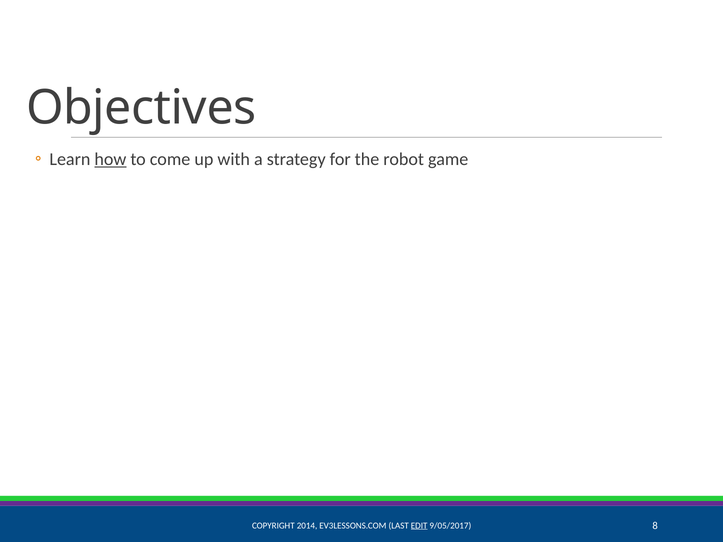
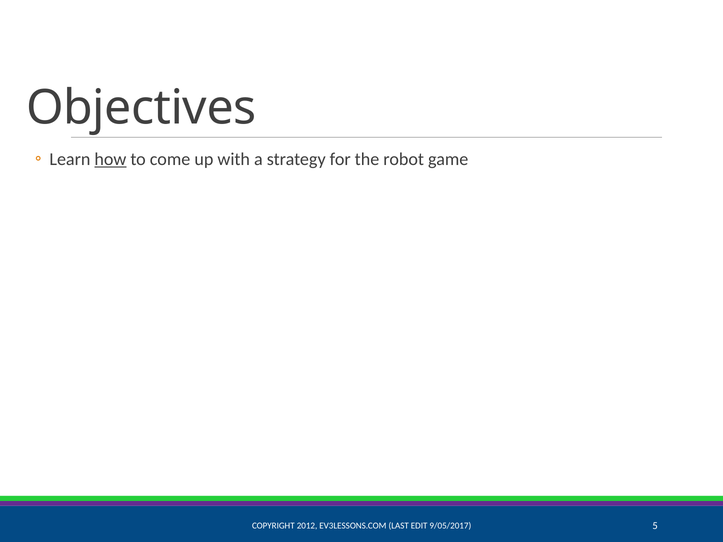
2014: 2014 -> 2012 (307, 526)
EDIT underline: present -> none (419, 526)
8: 8 -> 5 (655, 526)
